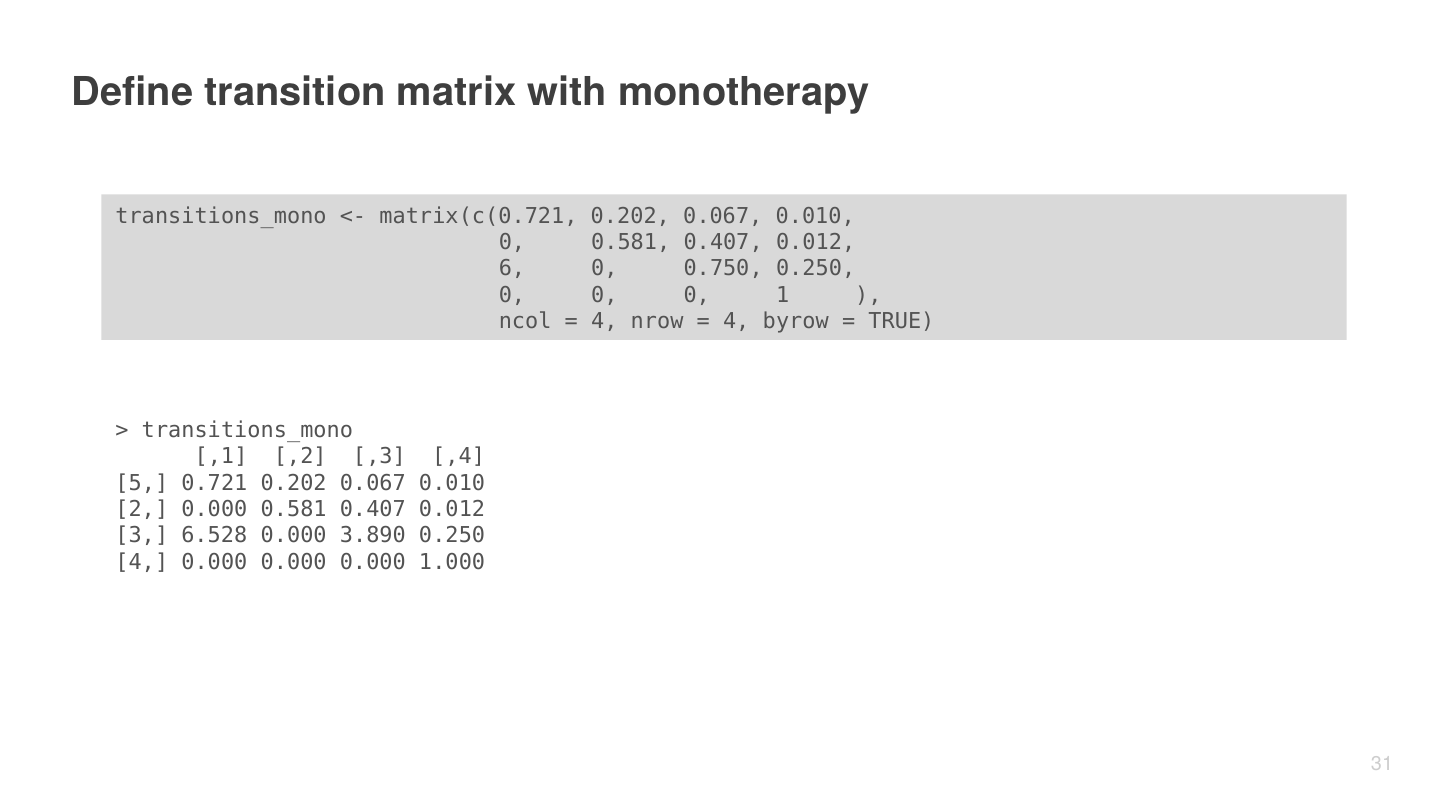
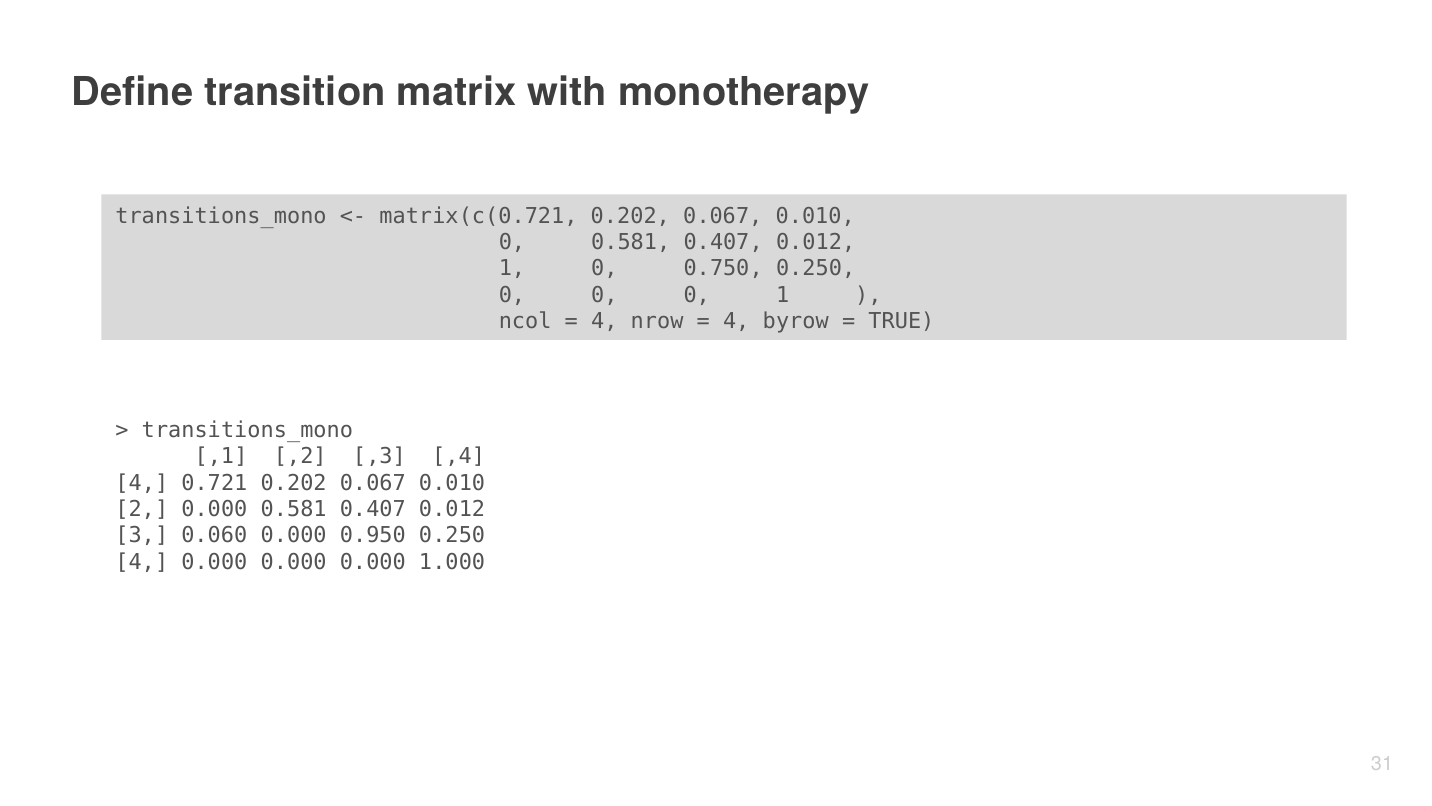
6: 6 -> 1 (512, 268)
5: 5 -> 4 (142, 483)
6.528: 6.528 -> 0.060 (214, 535)
3.890: 3.890 -> 0.950 (373, 535)
